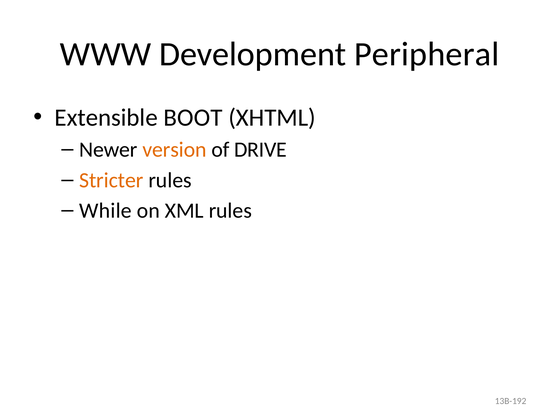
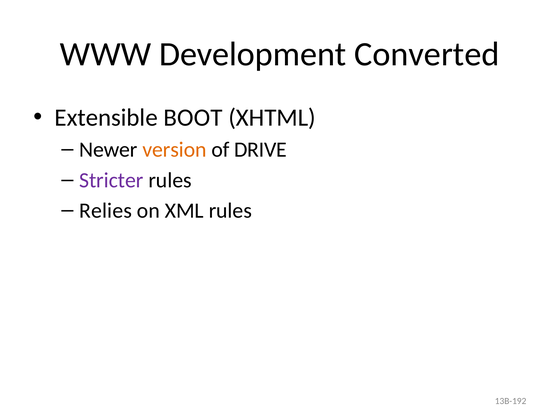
Peripheral: Peripheral -> Converted (427, 54)
Stricter colour: orange -> purple (111, 180)
While: While -> Relies (106, 211)
